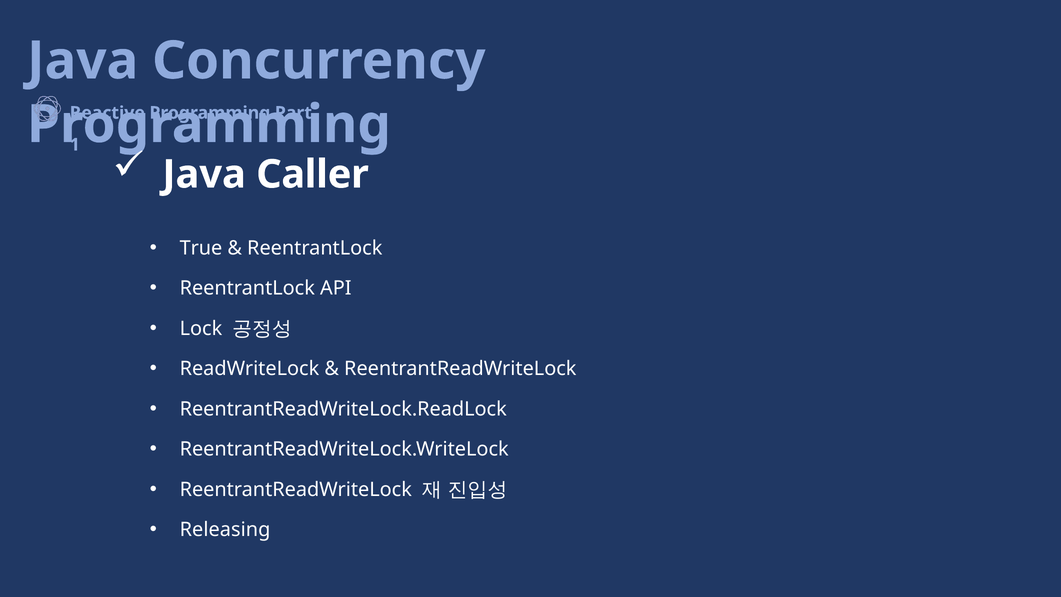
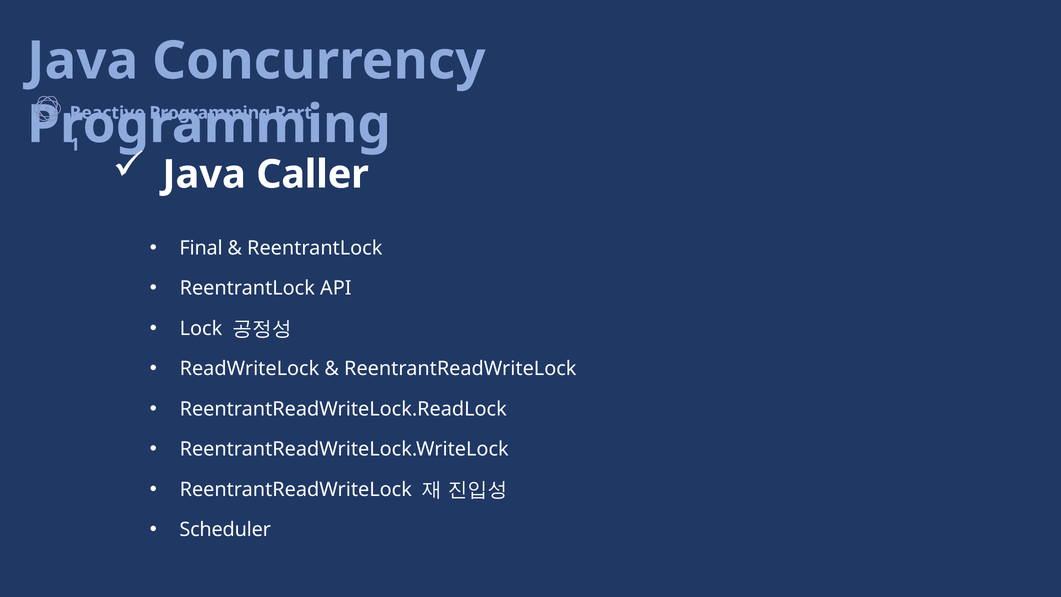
True: True -> Final (201, 248)
Releasing: Releasing -> Scheduler (225, 530)
